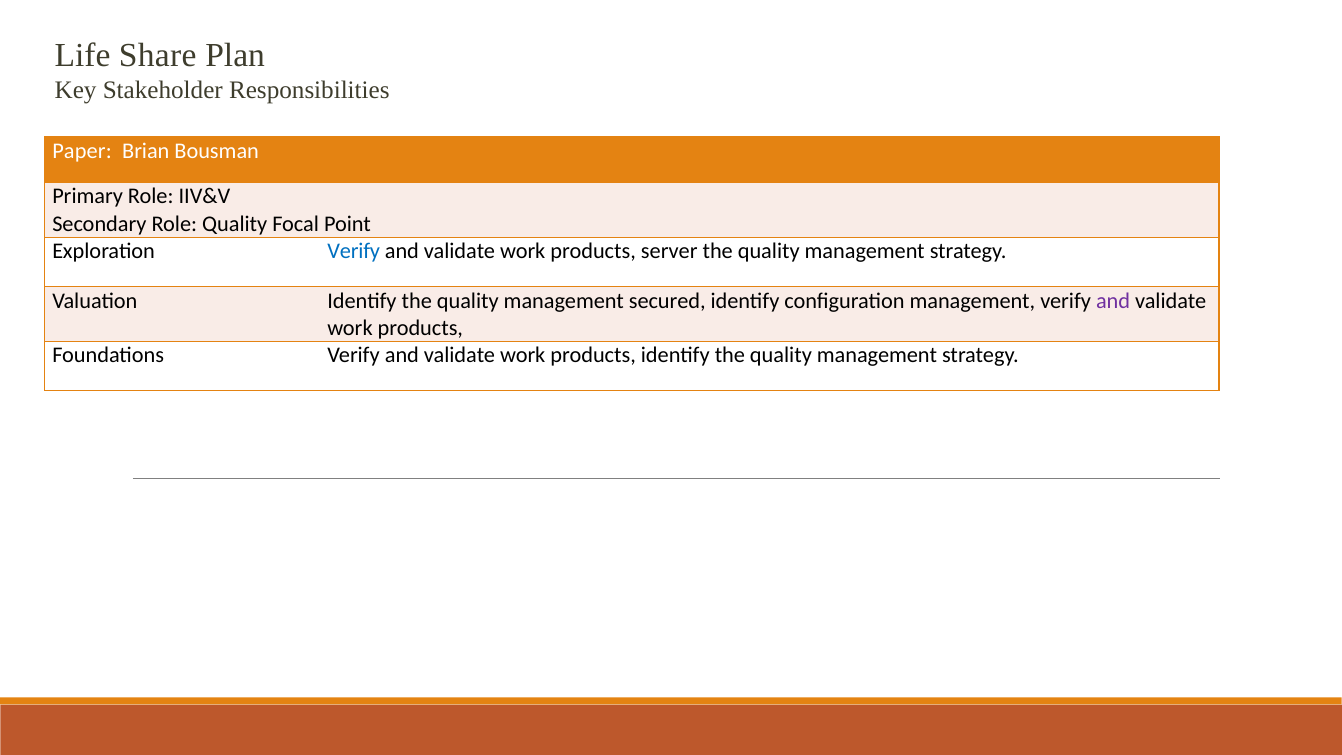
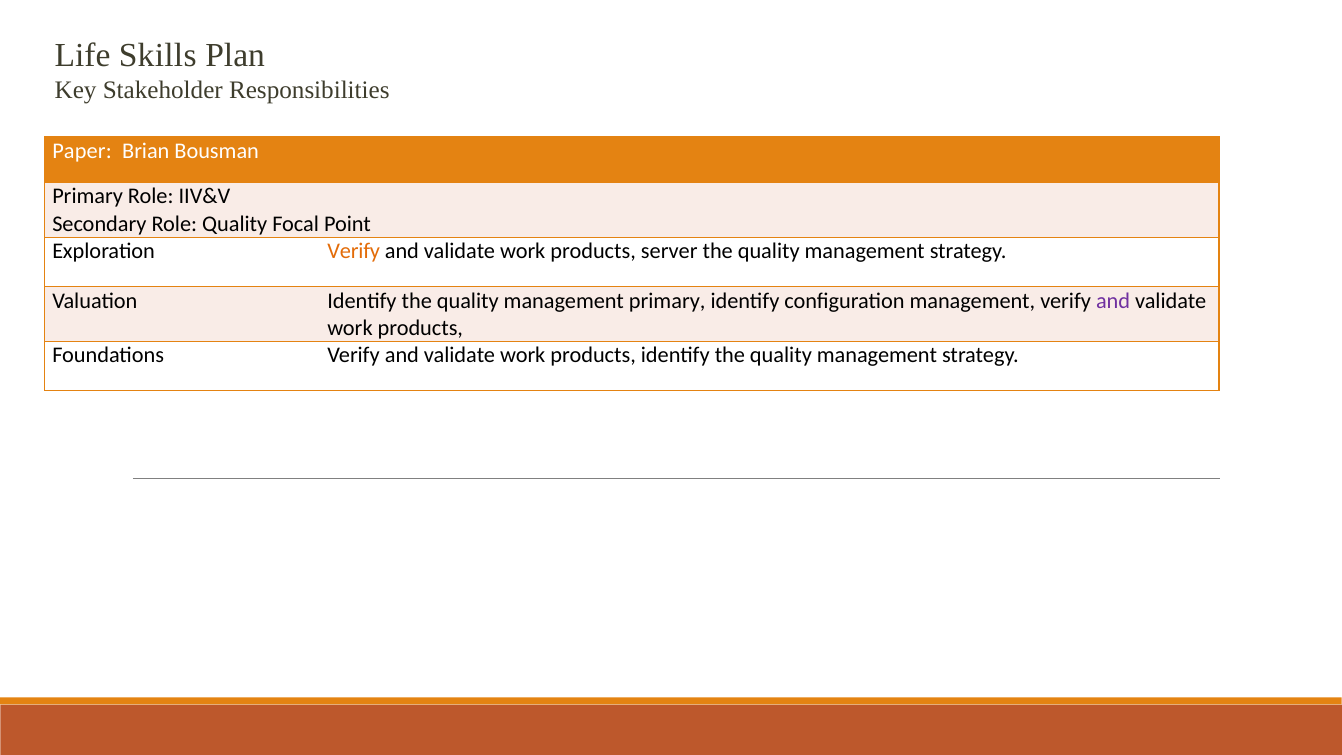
Share: Share -> Skills (158, 55)
Verify colour: blue -> orange (354, 251)
management secured: secured -> primary (667, 301)
